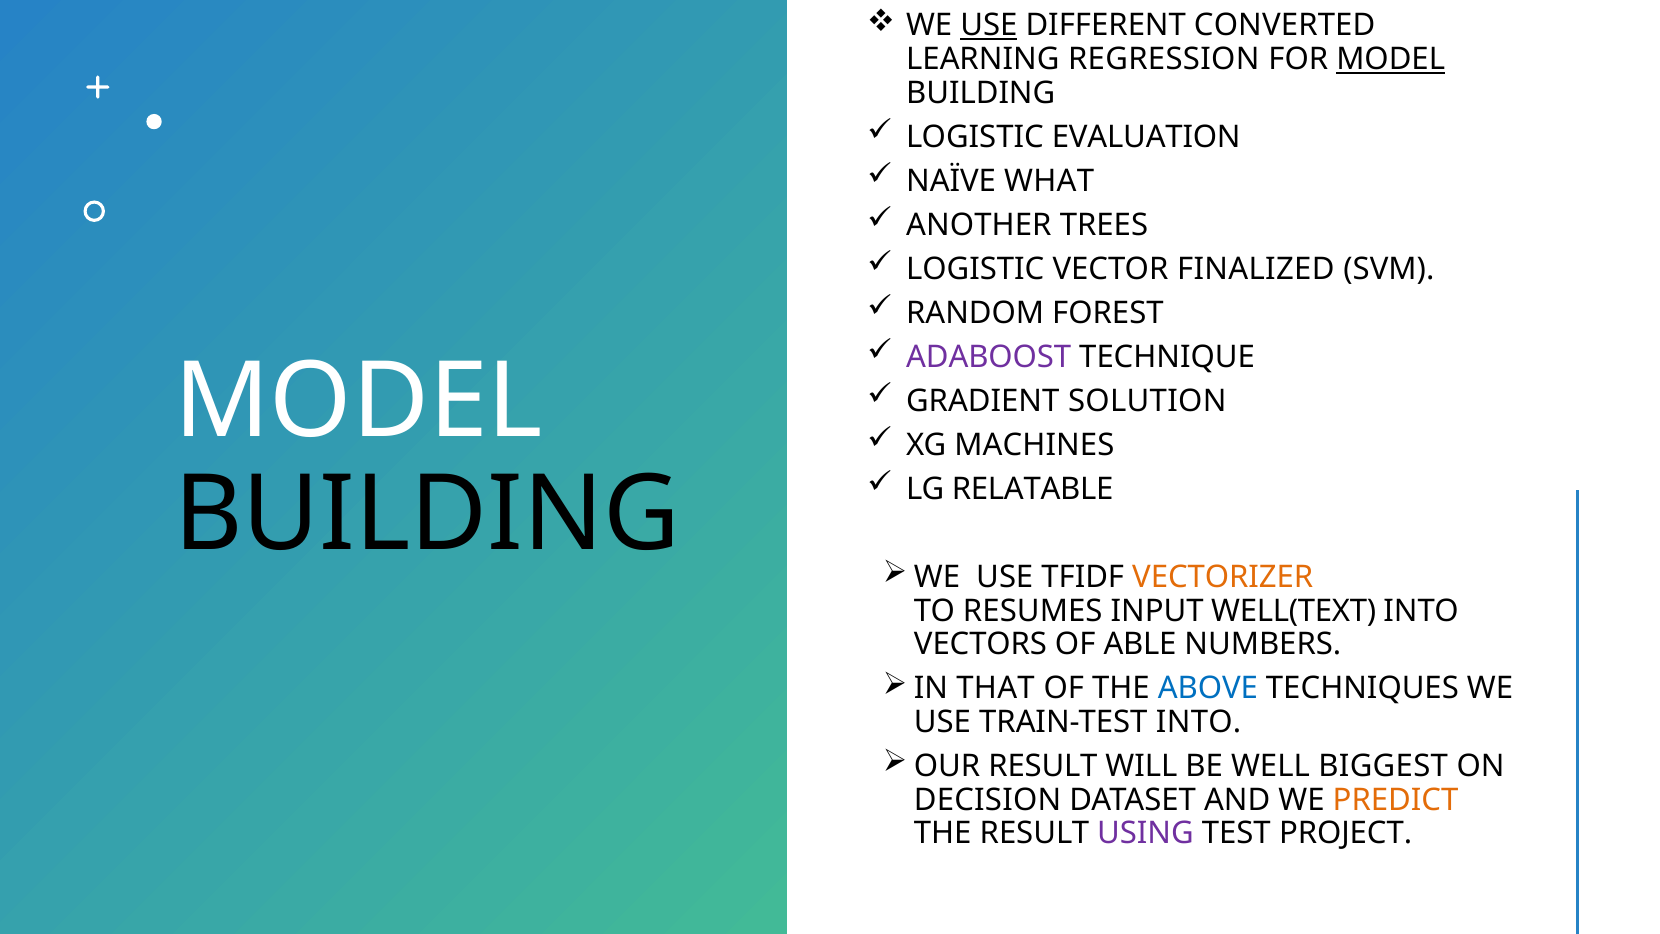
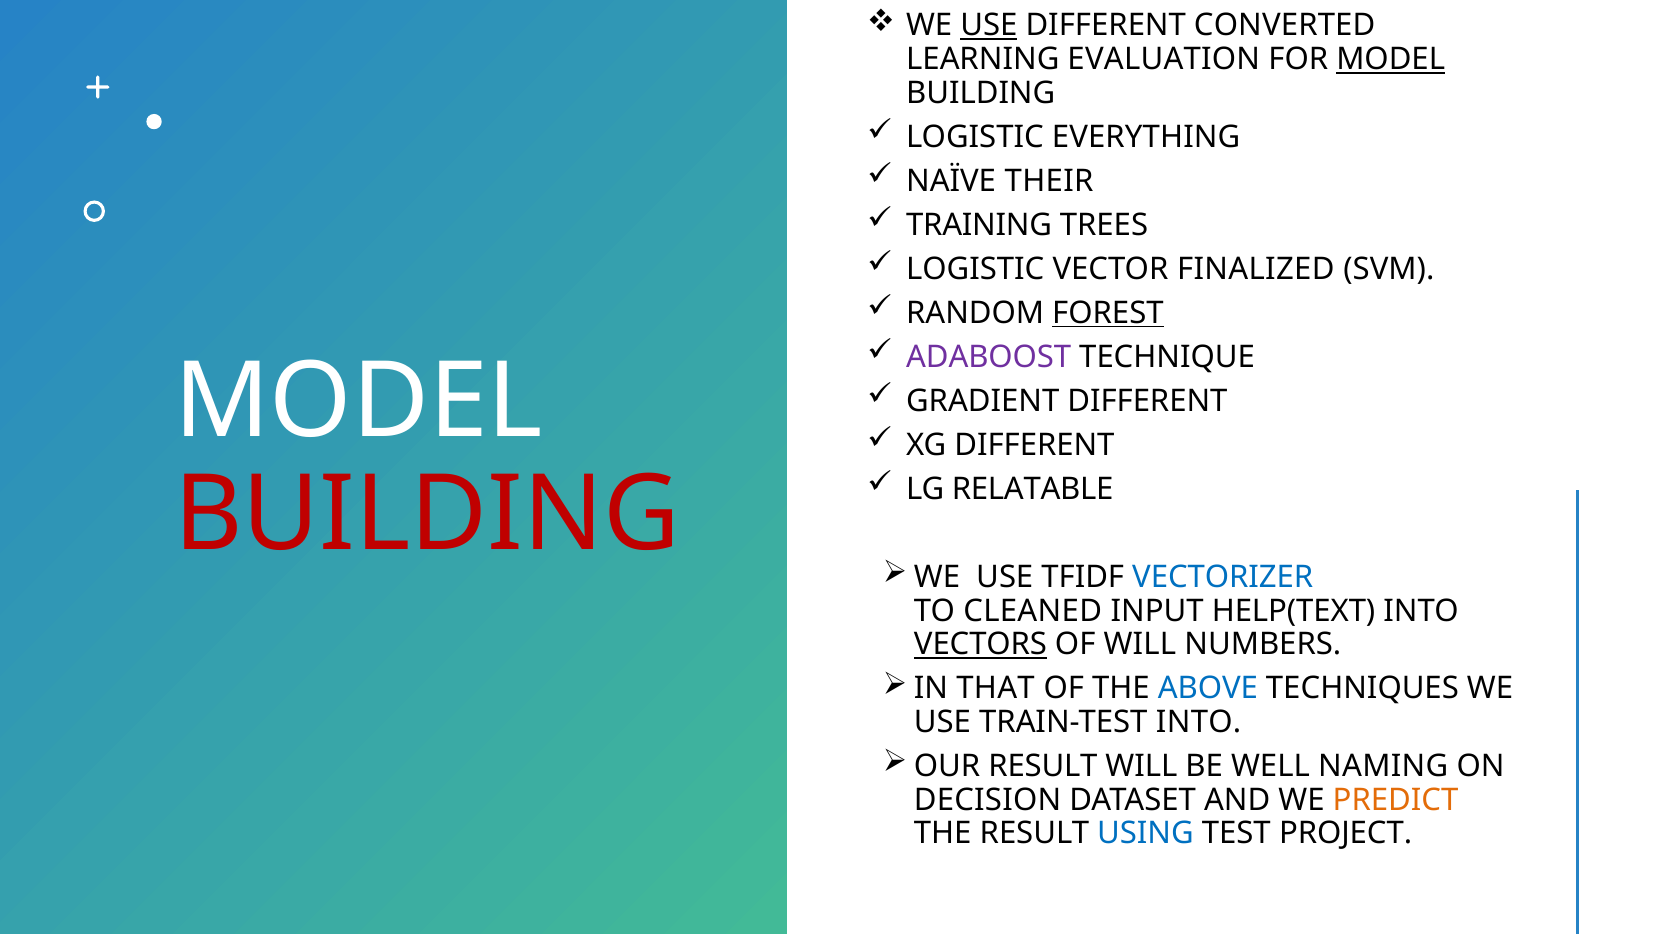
REGRESSION: REGRESSION -> EVALUATION (1164, 59)
EVALUATION: EVALUATION -> EVERYTHING (1146, 137)
WHAT: WHAT -> THEIR (1049, 181)
ANOTHER: ANOTHER -> TRAINING (979, 225)
FOREST underline: none -> present (1108, 313)
GRADIENT SOLUTION: SOLUTION -> DIFFERENT (1147, 401)
XG MACHINES: MACHINES -> DIFFERENT (1034, 445)
BUILDING colour: black -> red (427, 515)
VECTORIZER colour: orange -> blue (1223, 577)
RESUMES: RESUMES -> CLEANED (1033, 611)
WELL(TEXT: WELL(TEXT -> HELP(TEXT (1294, 611)
VECTORS underline: none -> present (980, 644)
OF ABLE: ABLE -> WILL (1140, 644)
BIGGEST: BIGGEST -> NAMING (1383, 766)
USING colour: purple -> blue (1145, 833)
